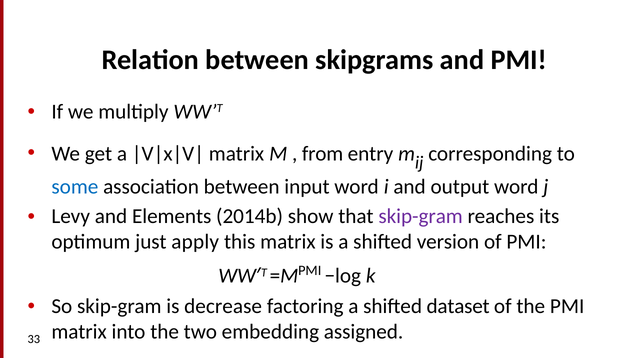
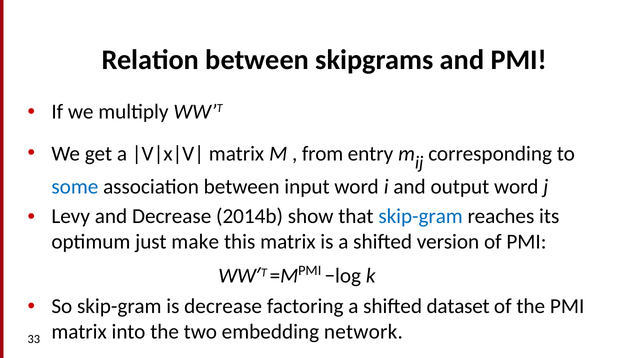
and Elements: Elements -> Decrease (172, 216)
skip-gram colour: purple -> blue (421, 216)
apply: apply -> make (195, 242)
assigned: assigned -> network (363, 332)
